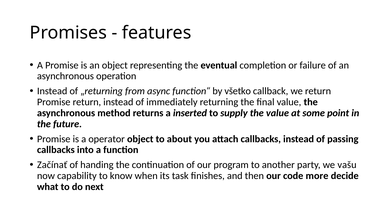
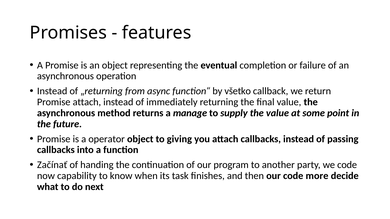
Promise return: return -> attach (87, 102)
inserted: inserted -> manage (190, 113)
about: about -> giving (179, 139)
we vašu: vašu -> code (347, 165)
